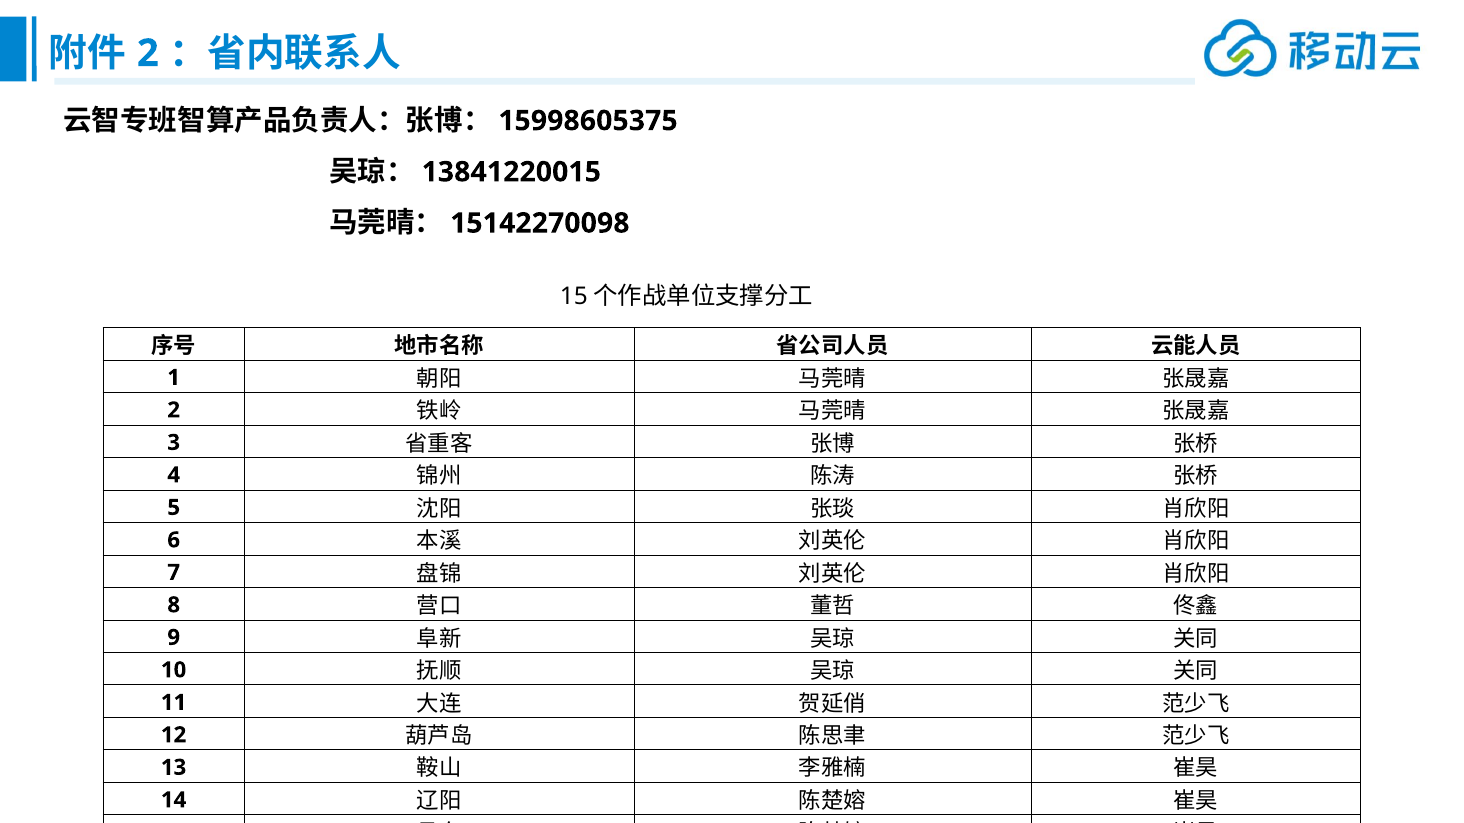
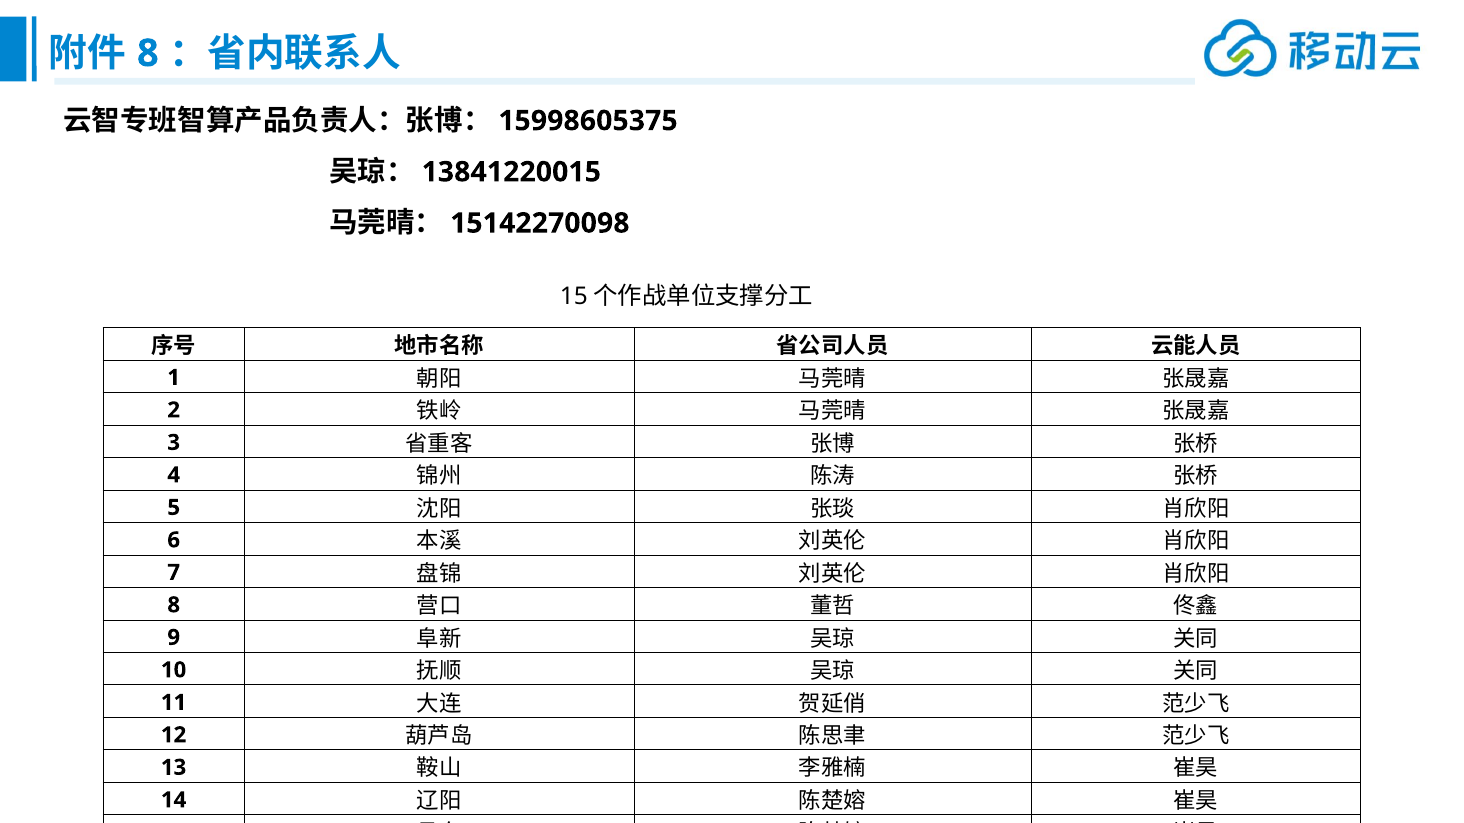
2: 2 -> 8 (148, 53)
